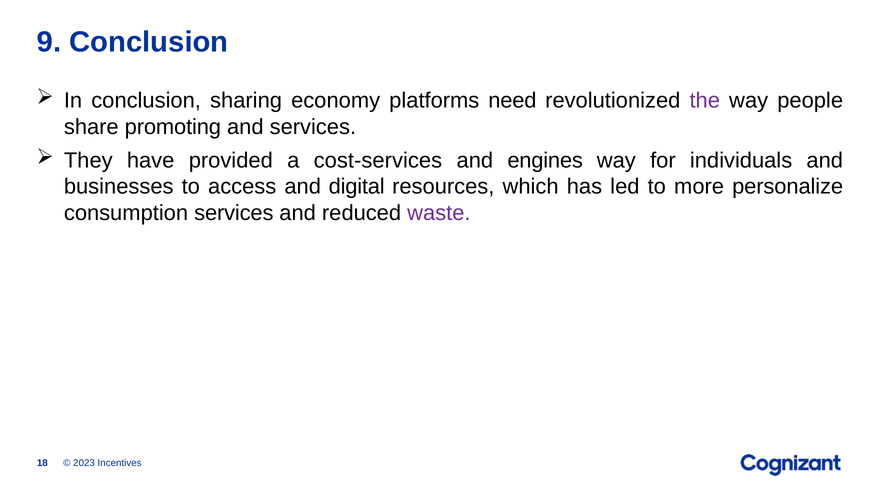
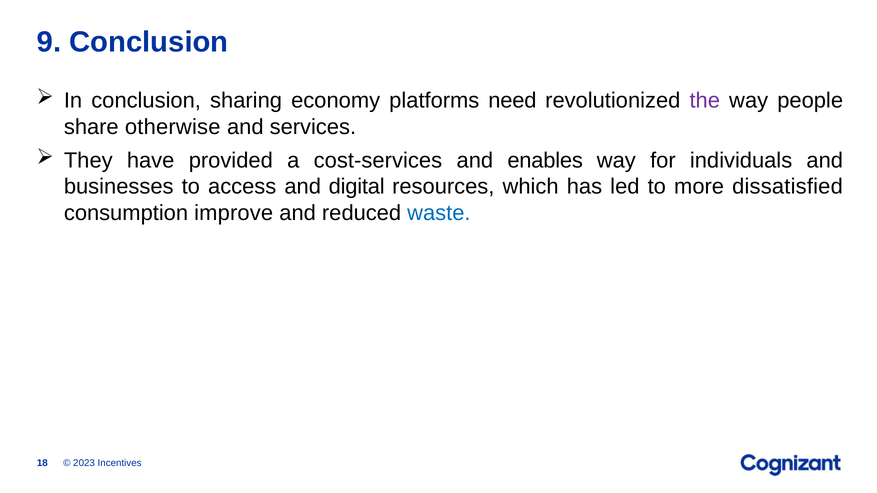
promoting: promoting -> otherwise (173, 127)
engines: engines -> enables (545, 160)
personalize: personalize -> dissatisfied (787, 187)
consumption services: services -> improve (234, 213)
waste colour: purple -> blue (439, 213)
